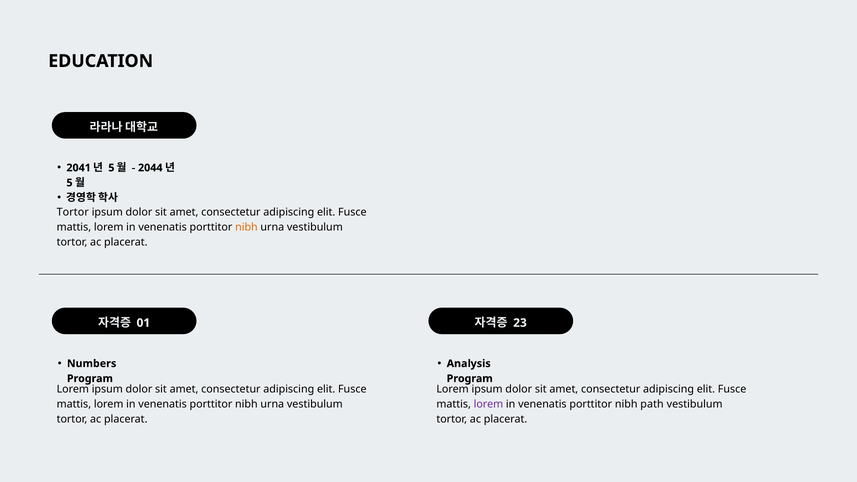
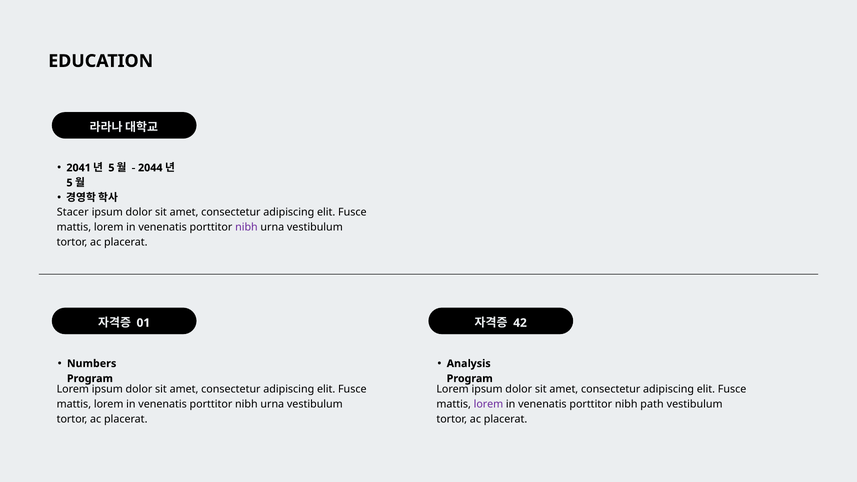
Tortor: Tortor -> Stacer (73, 212)
nibh colour: orange -> purple (246, 227)
23: 23 -> 42 (520, 323)
